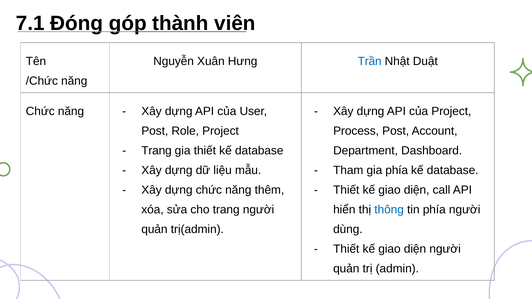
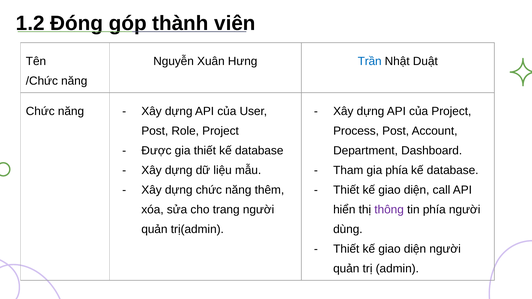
7.1: 7.1 -> 1.2 (30, 23)
Trang: Trang -> Được (156, 151)
thông colour: blue -> purple (389, 210)
